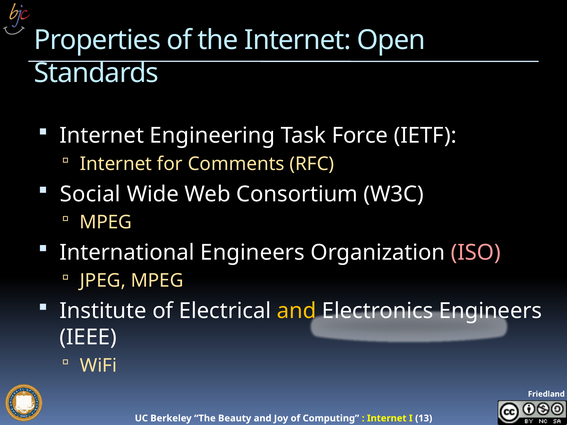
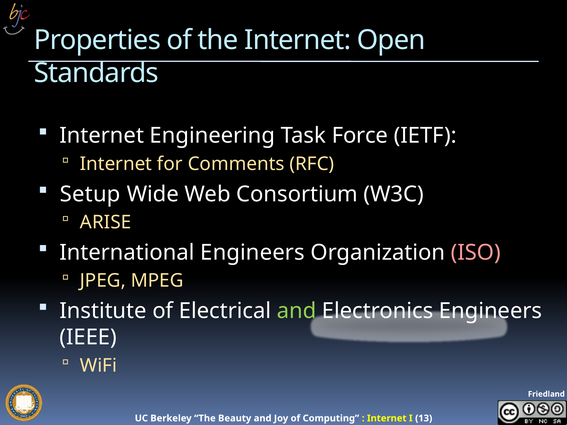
Social: Social -> Setup (90, 194)
MPEG: MPEG -> ARISE (106, 222)
and colour: yellow -> light green (297, 311)
